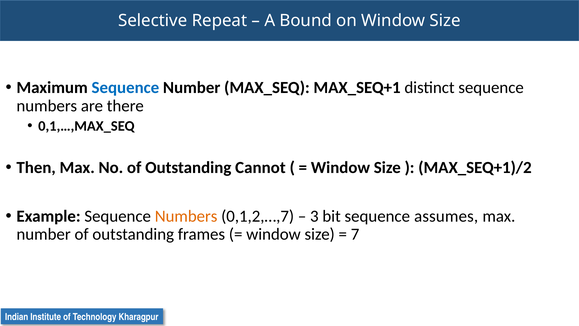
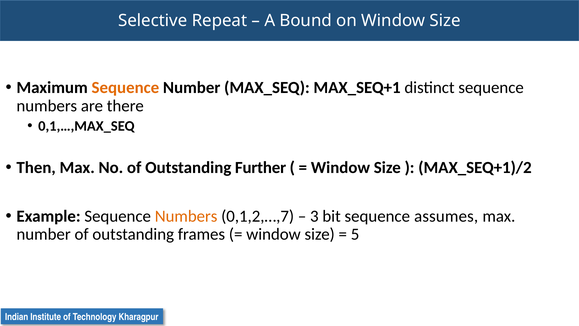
Sequence colour: blue -> orange (125, 88)
Cannot: Cannot -> Further (261, 167)
7: 7 -> 5 (355, 234)
